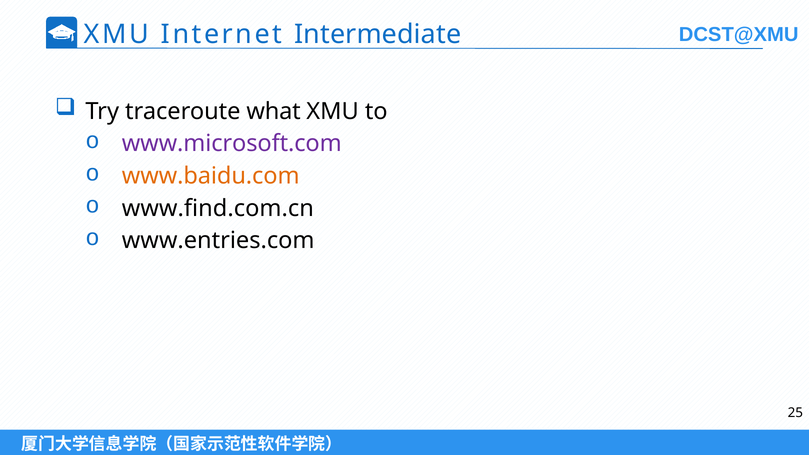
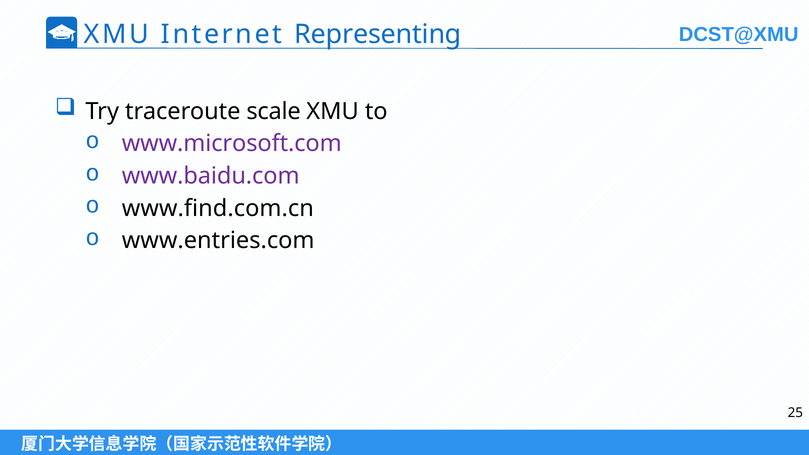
Intermediate: Intermediate -> Representing (378, 34)
what: what -> scale (274, 111)
www.baidu.com colour: orange -> purple (211, 176)
